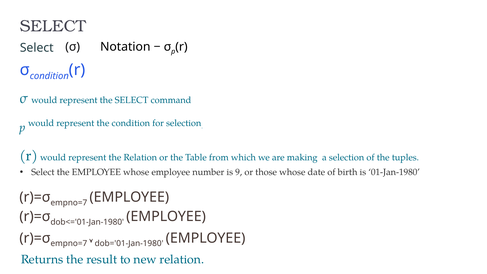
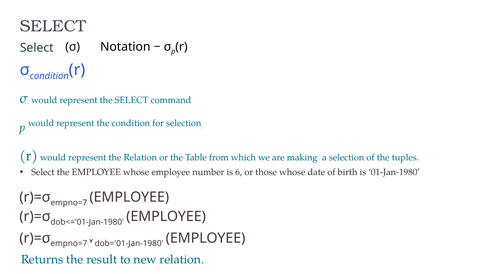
9: 9 -> 6 (239, 172)
